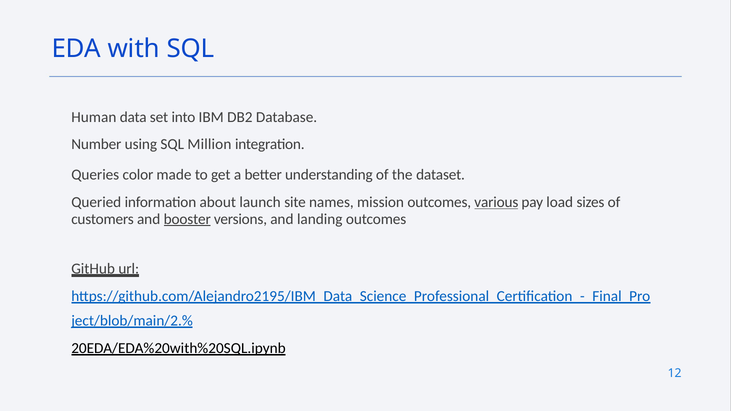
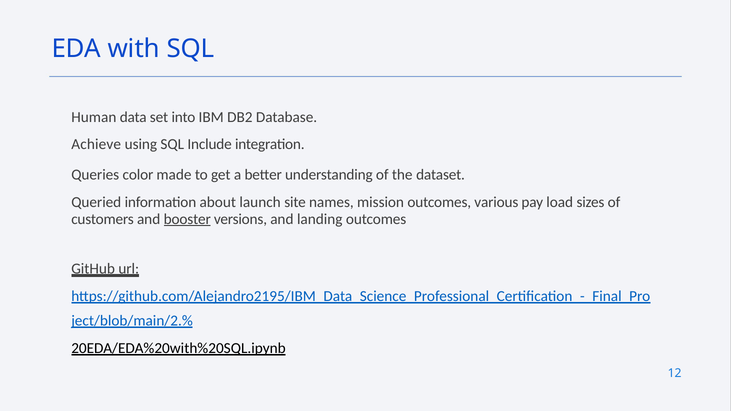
Number: Number -> Achieve (96, 144)
Million: Million -> Include (210, 144)
various underline: present -> none (496, 202)
